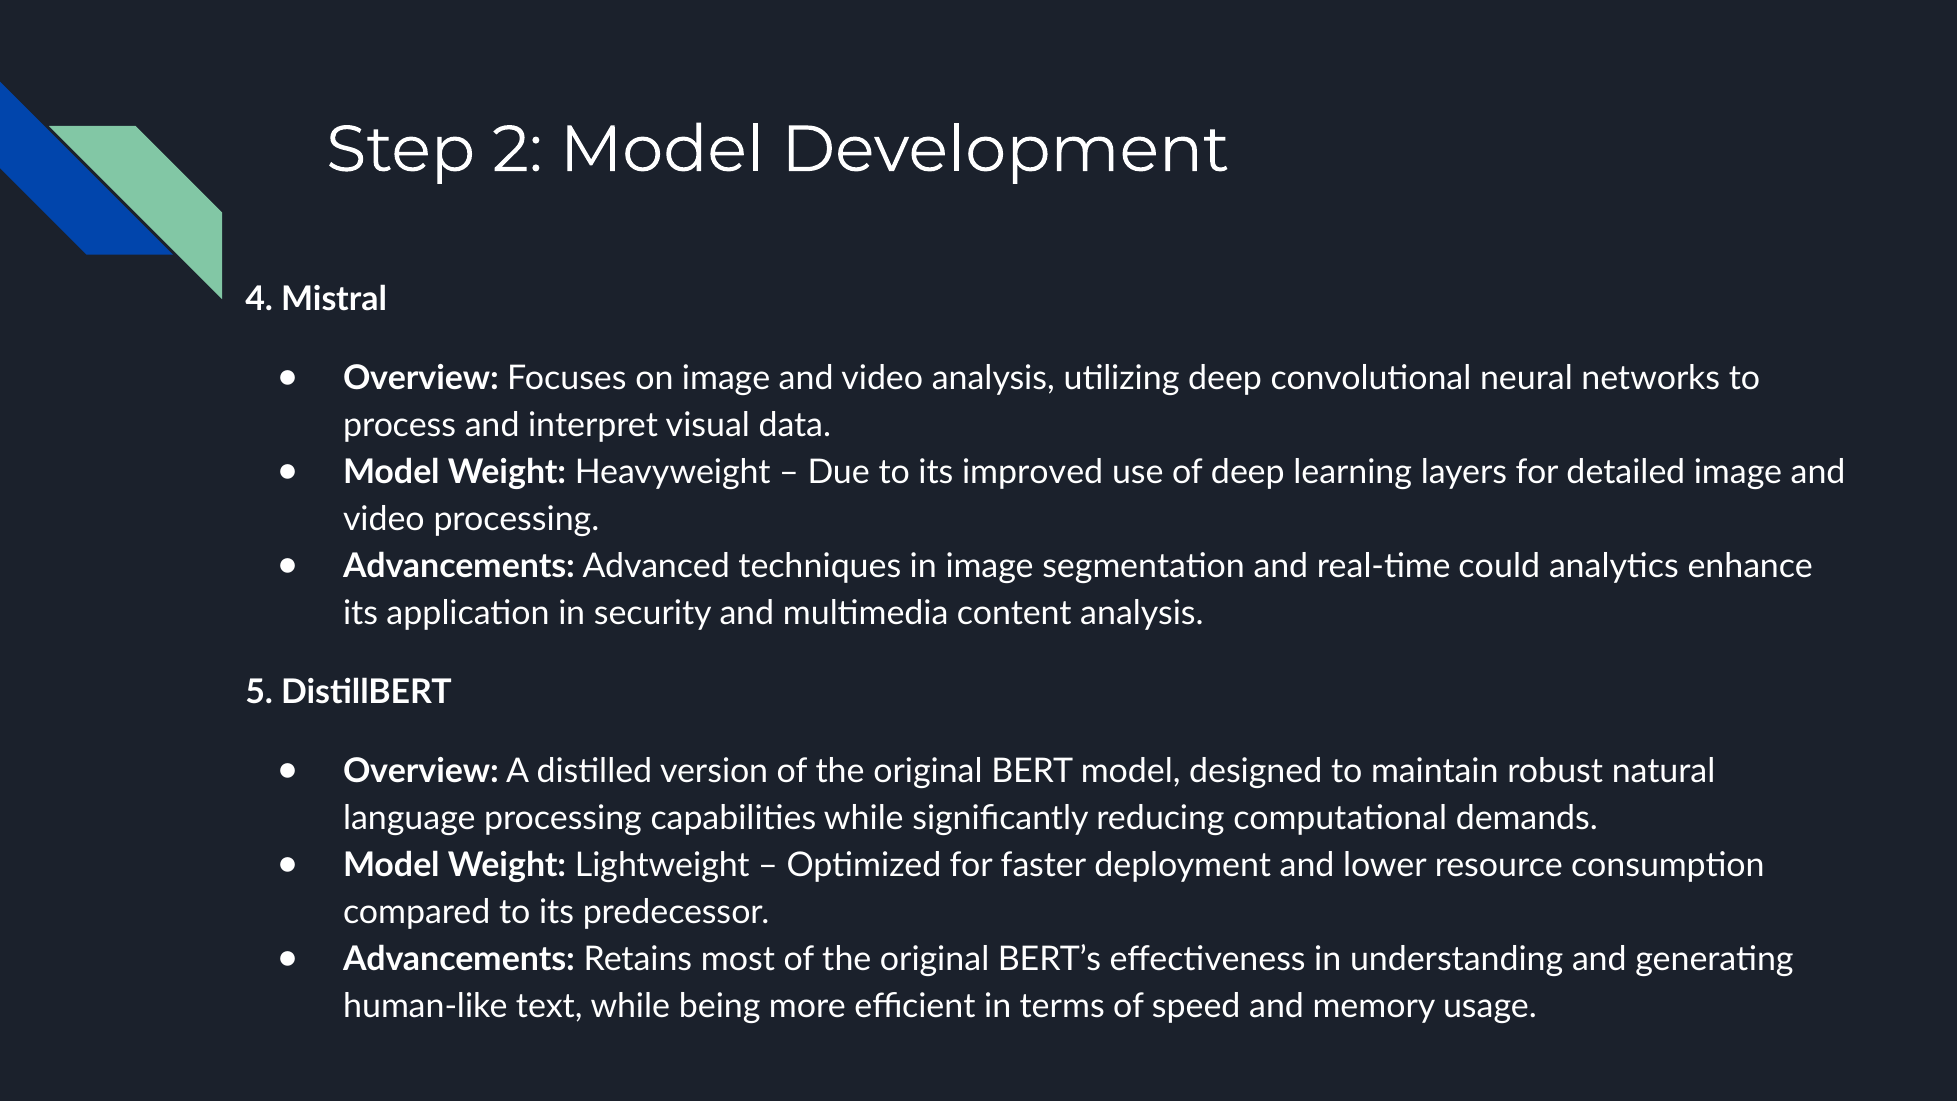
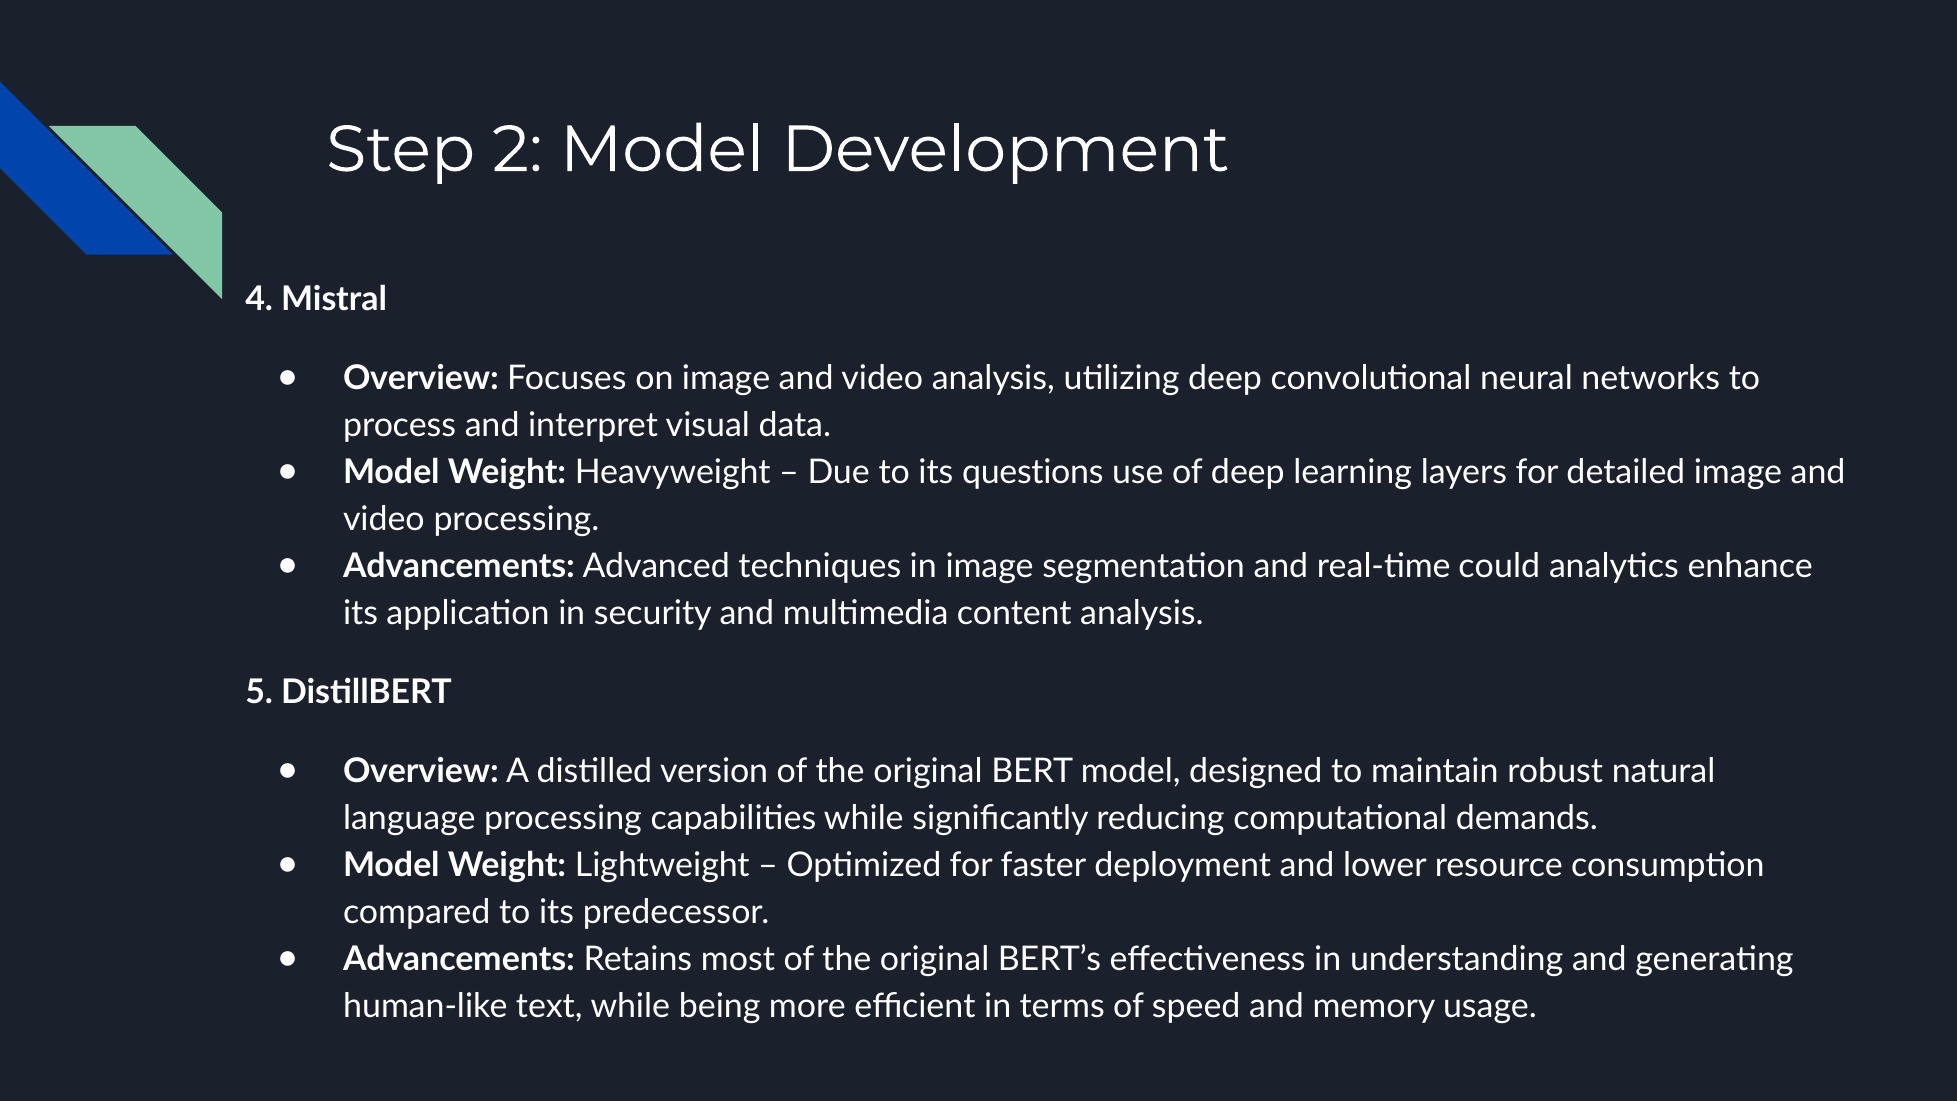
improved: improved -> questions (1033, 472)
